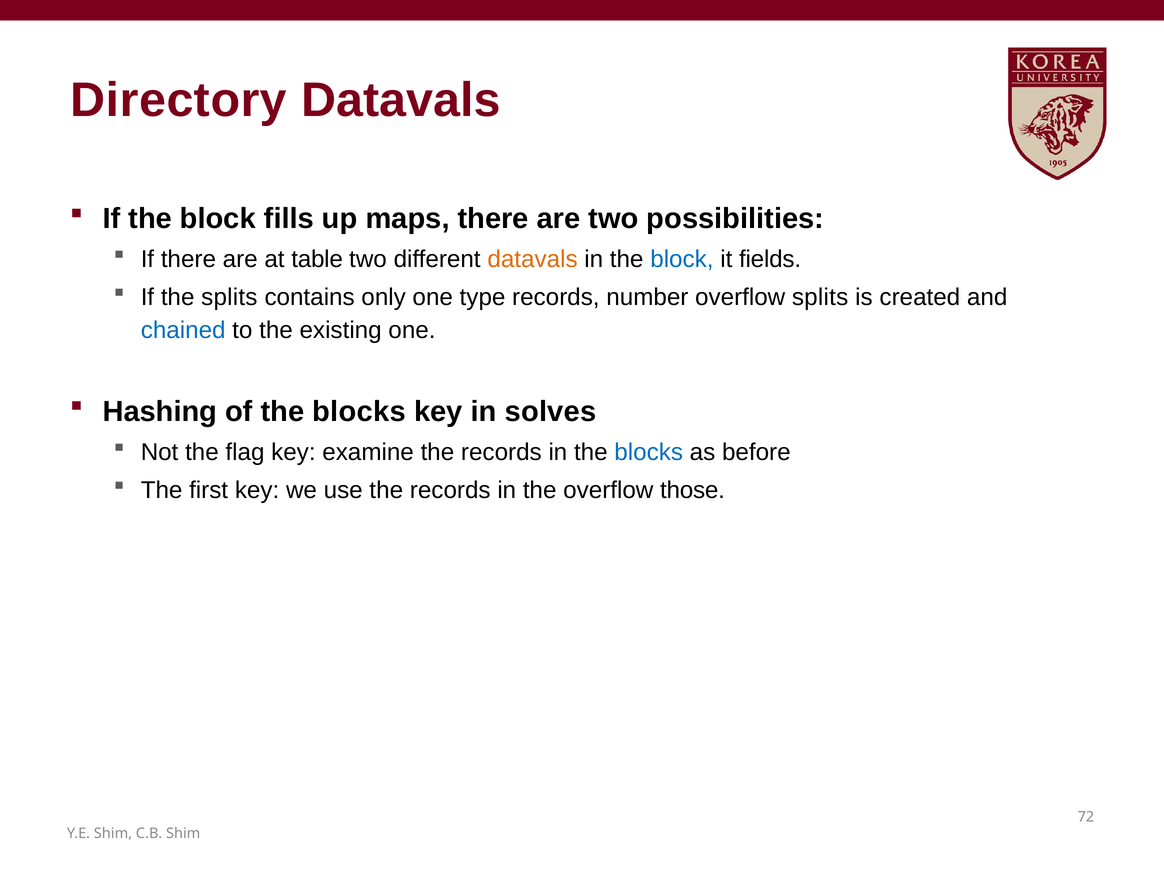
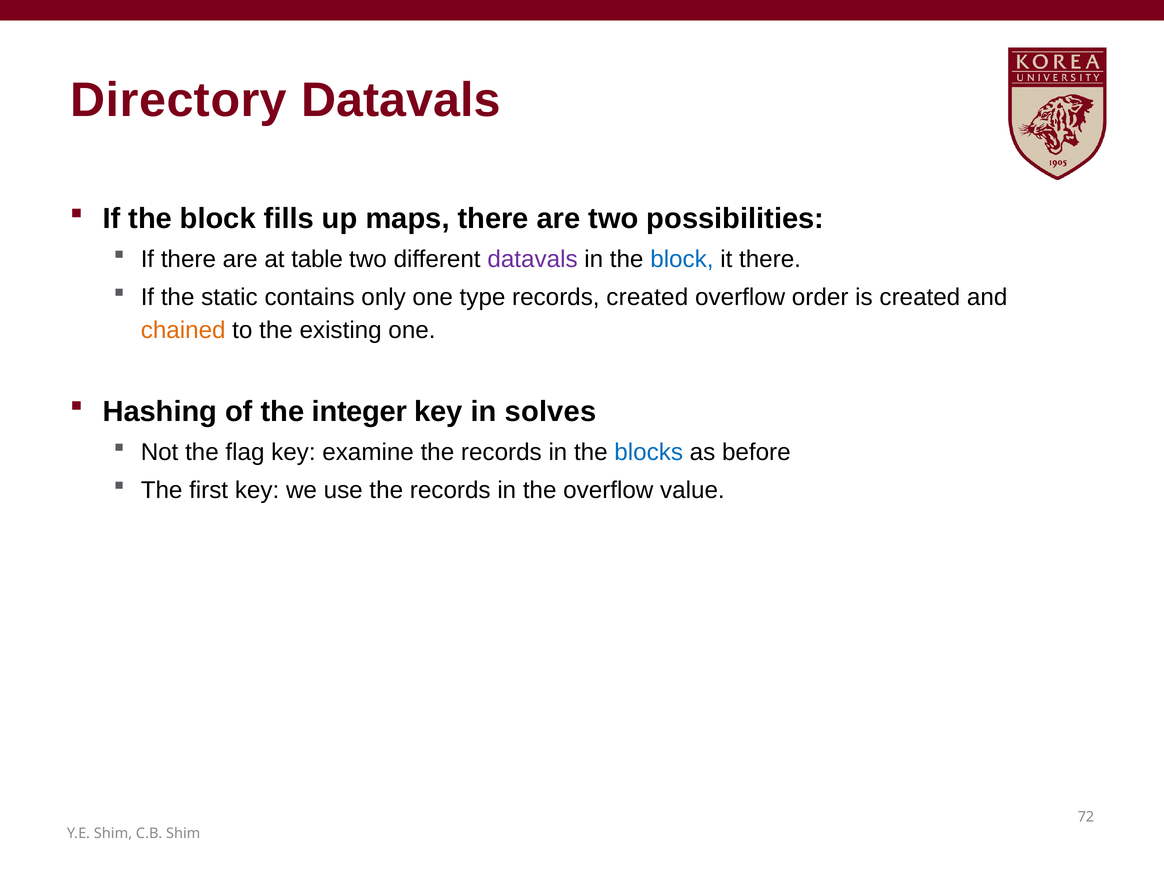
datavals colour: orange -> purple (533, 259)
it fields: fields -> there (770, 259)
the splits: splits -> static (229, 297)
records number: number -> created (647, 297)
overflow splits: splits -> order (820, 297)
chained colour: blue -> orange (183, 330)
of the blocks: blocks -> integer (359, 411)
those: those -> value (692, 490)
